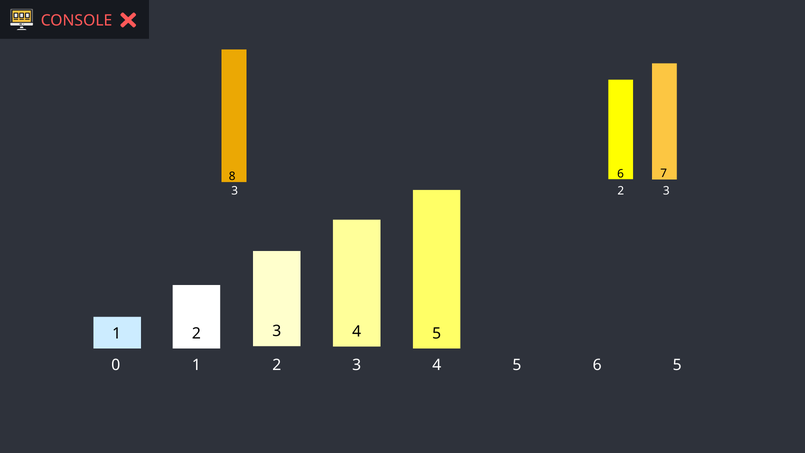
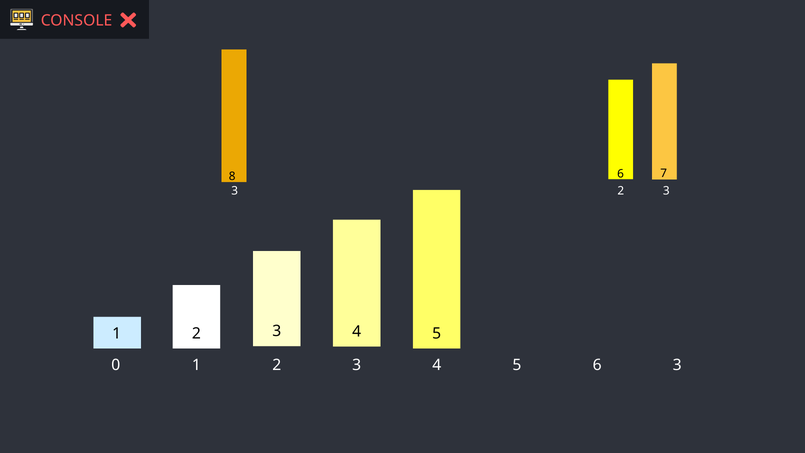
6 5: 5 -> 3 (677, 365)
